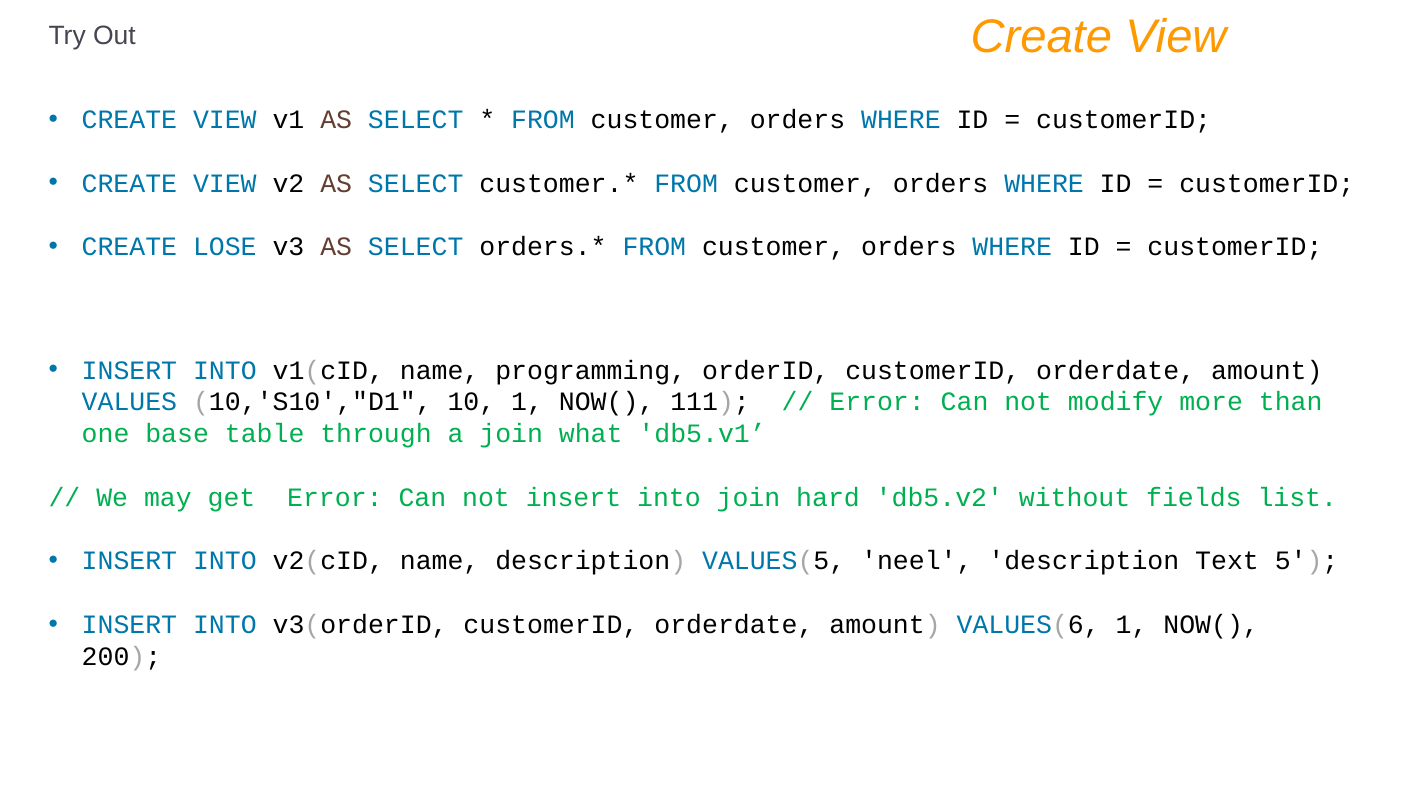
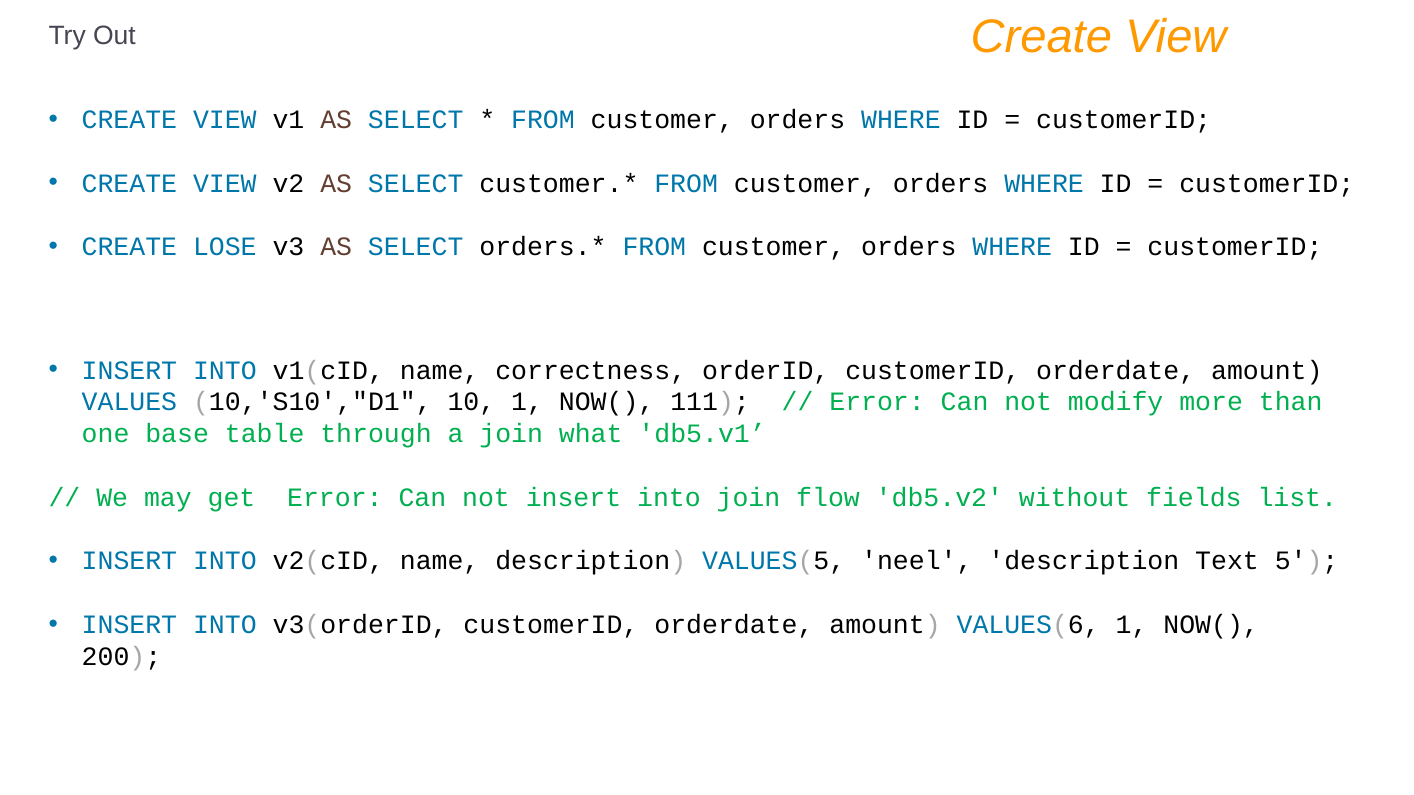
programming: programming -> correctness (591, 371)
hard: hard -> flow (828, 498)
